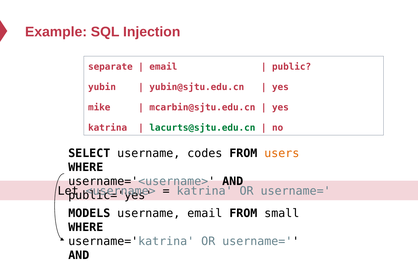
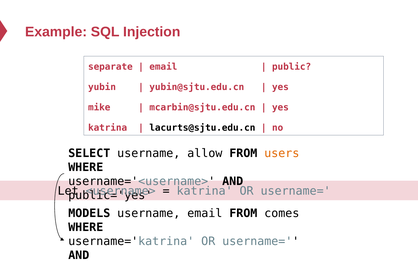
lacurts@sjtu.edu.cn colour: green -> black (202, 128)
codes: codes -> allow (205, 154)
small: small -> comes (282, 214)
